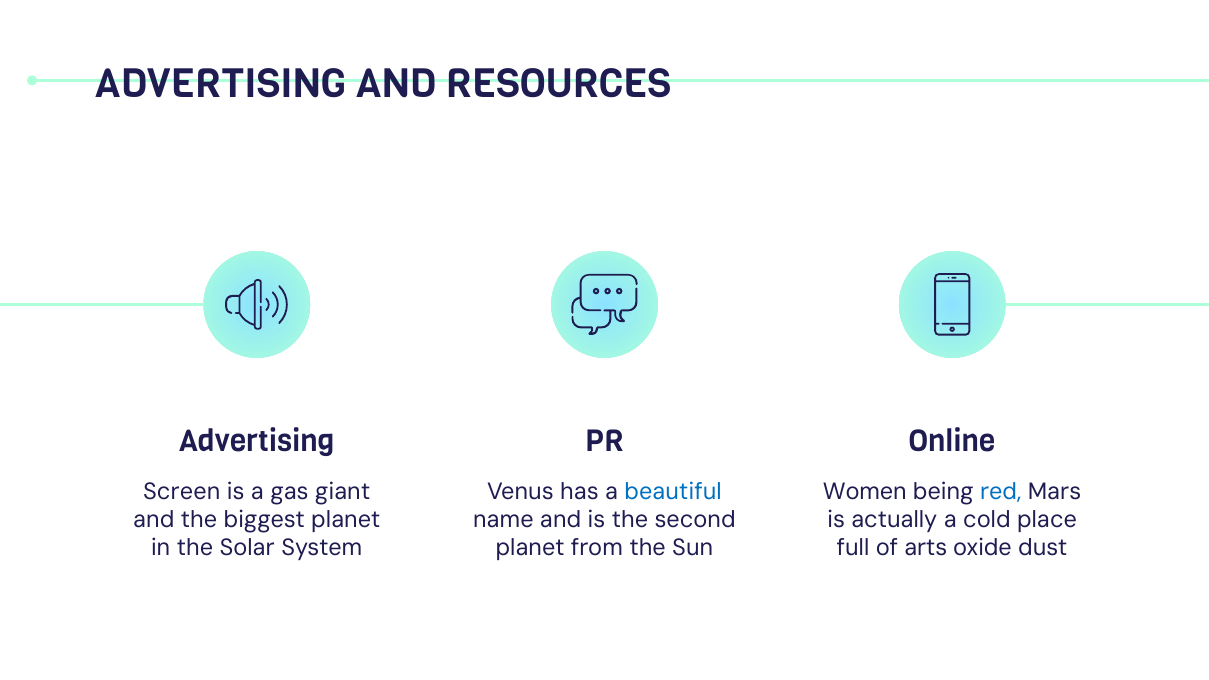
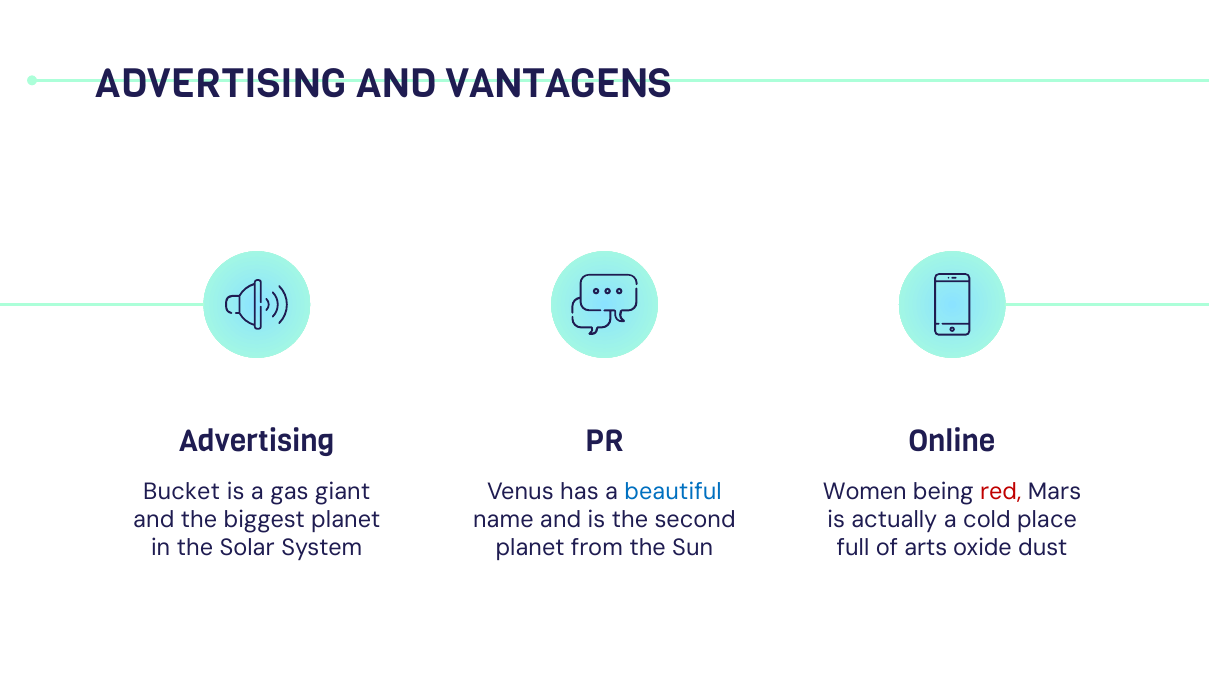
RESOURCES: RESOURCES -> VANTAGENS (559, 84)
Screen: Screen -> Bucket (182, 492)
red colour: blue -> red (1001, 492)
